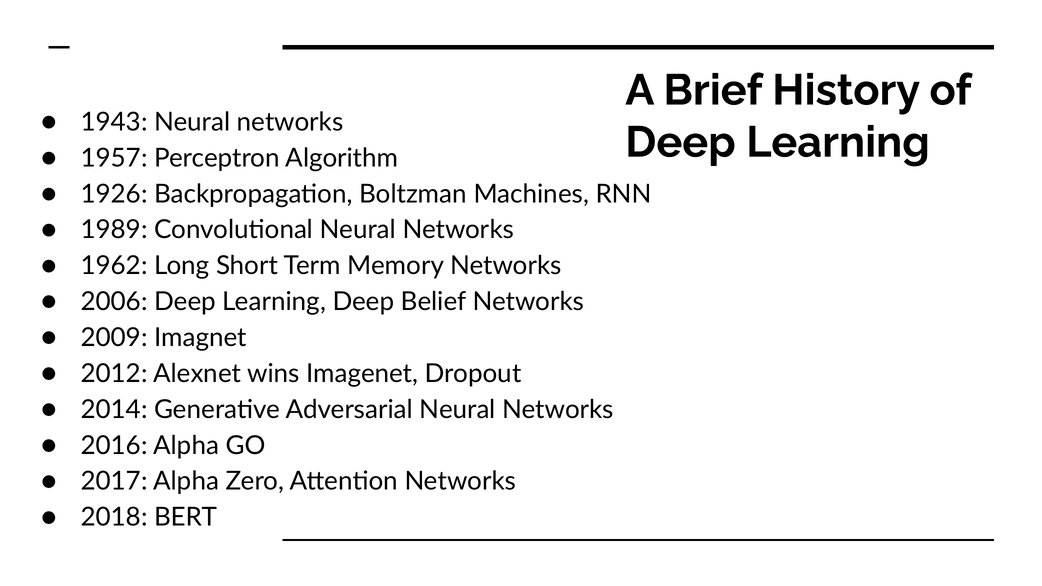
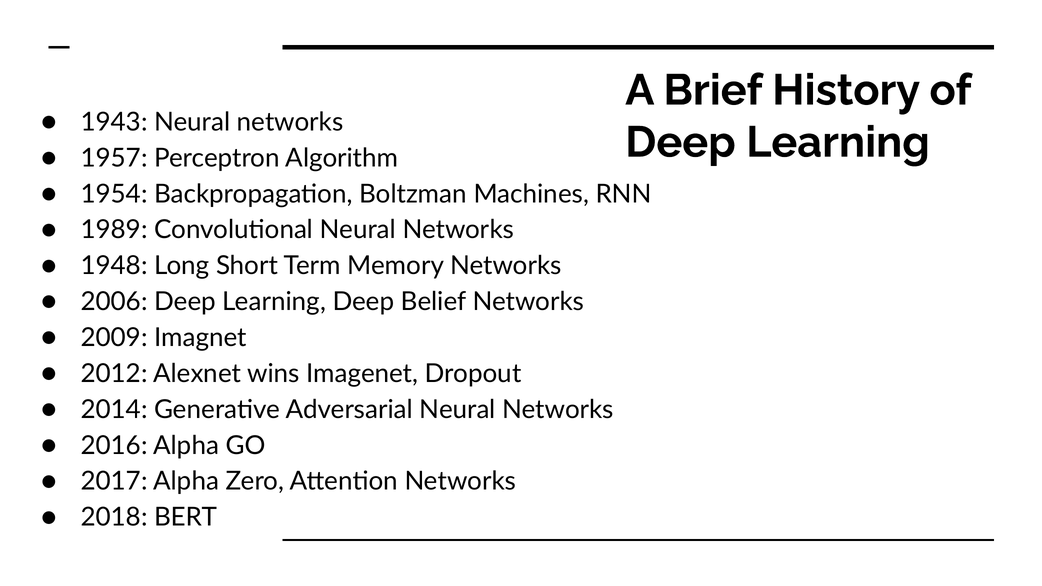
1926: 1926 -> 1954 (114, 194)
1962: 1962 -> 1948 (114, 266)
